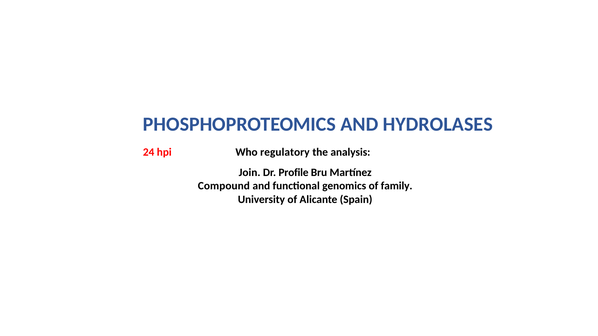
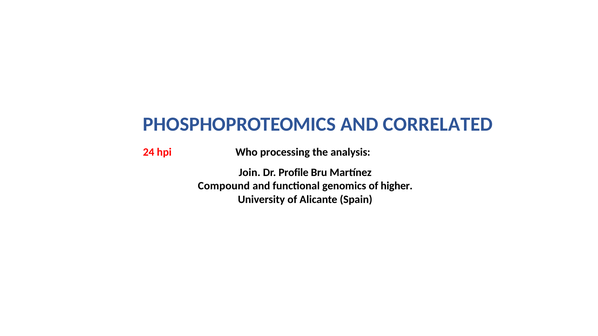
HYDROLASES: HYDROLASES -> CORRELATED (438, 124)
regulatory: regulatory -> processing (285, 152)
family: family -> higher (397, 186)
